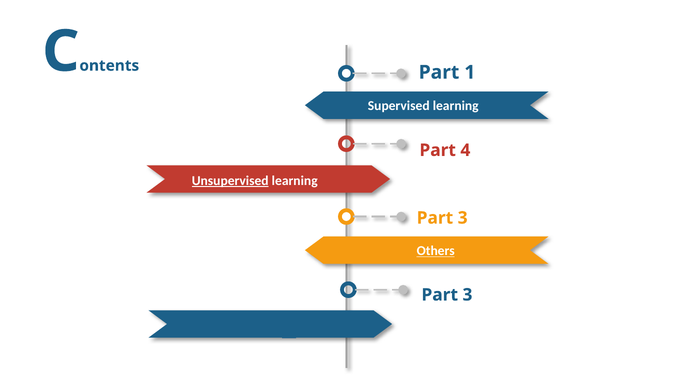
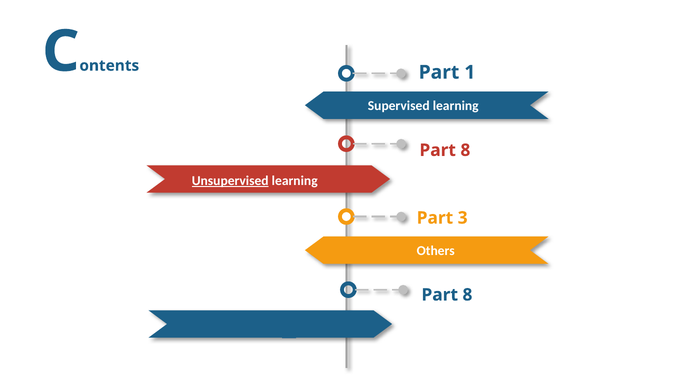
4: 4 -> 8 (465, 150)
Others underline: present -> none (436, 251)
3: 3 -> 8 (467, 295)
